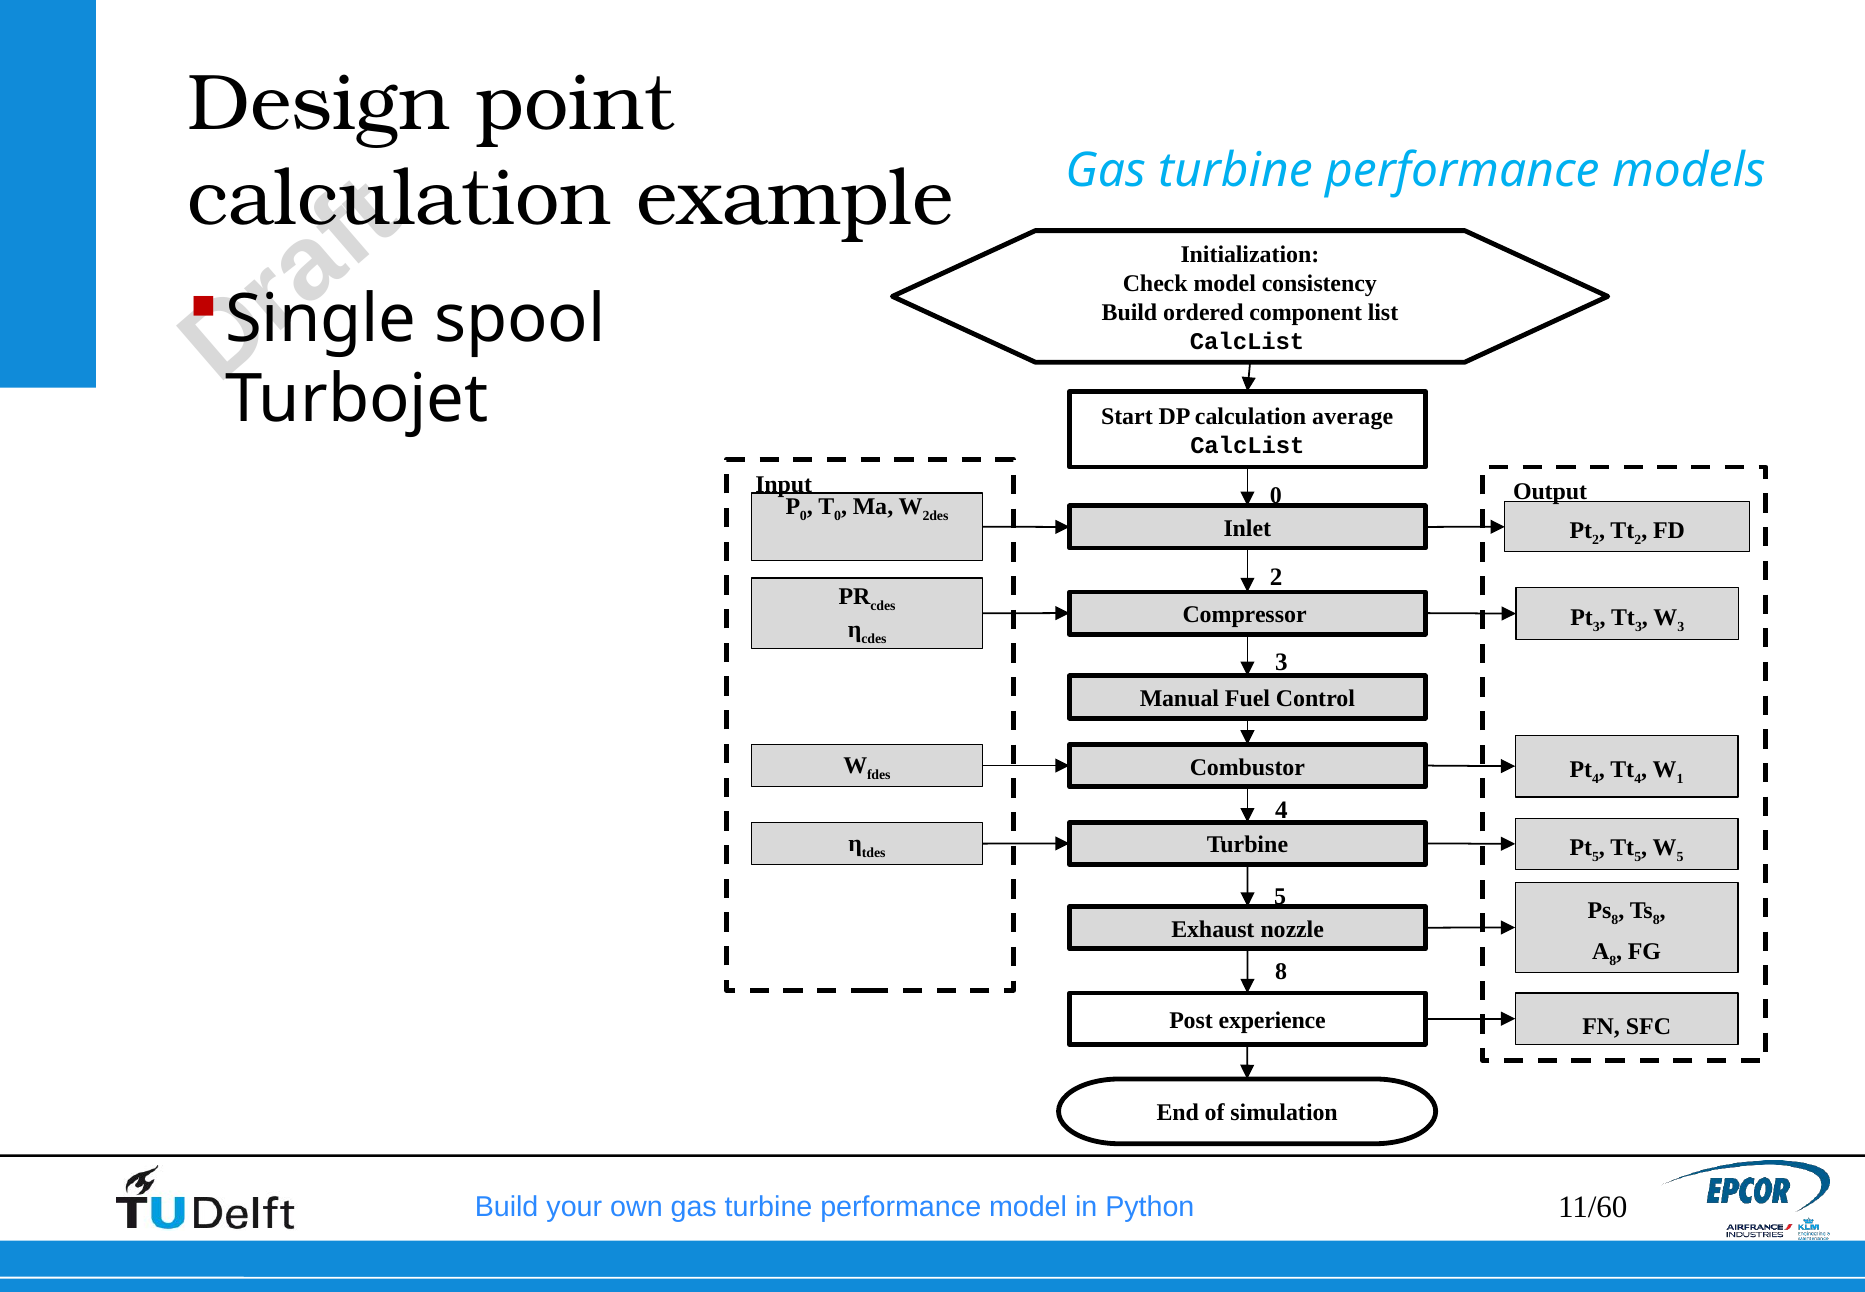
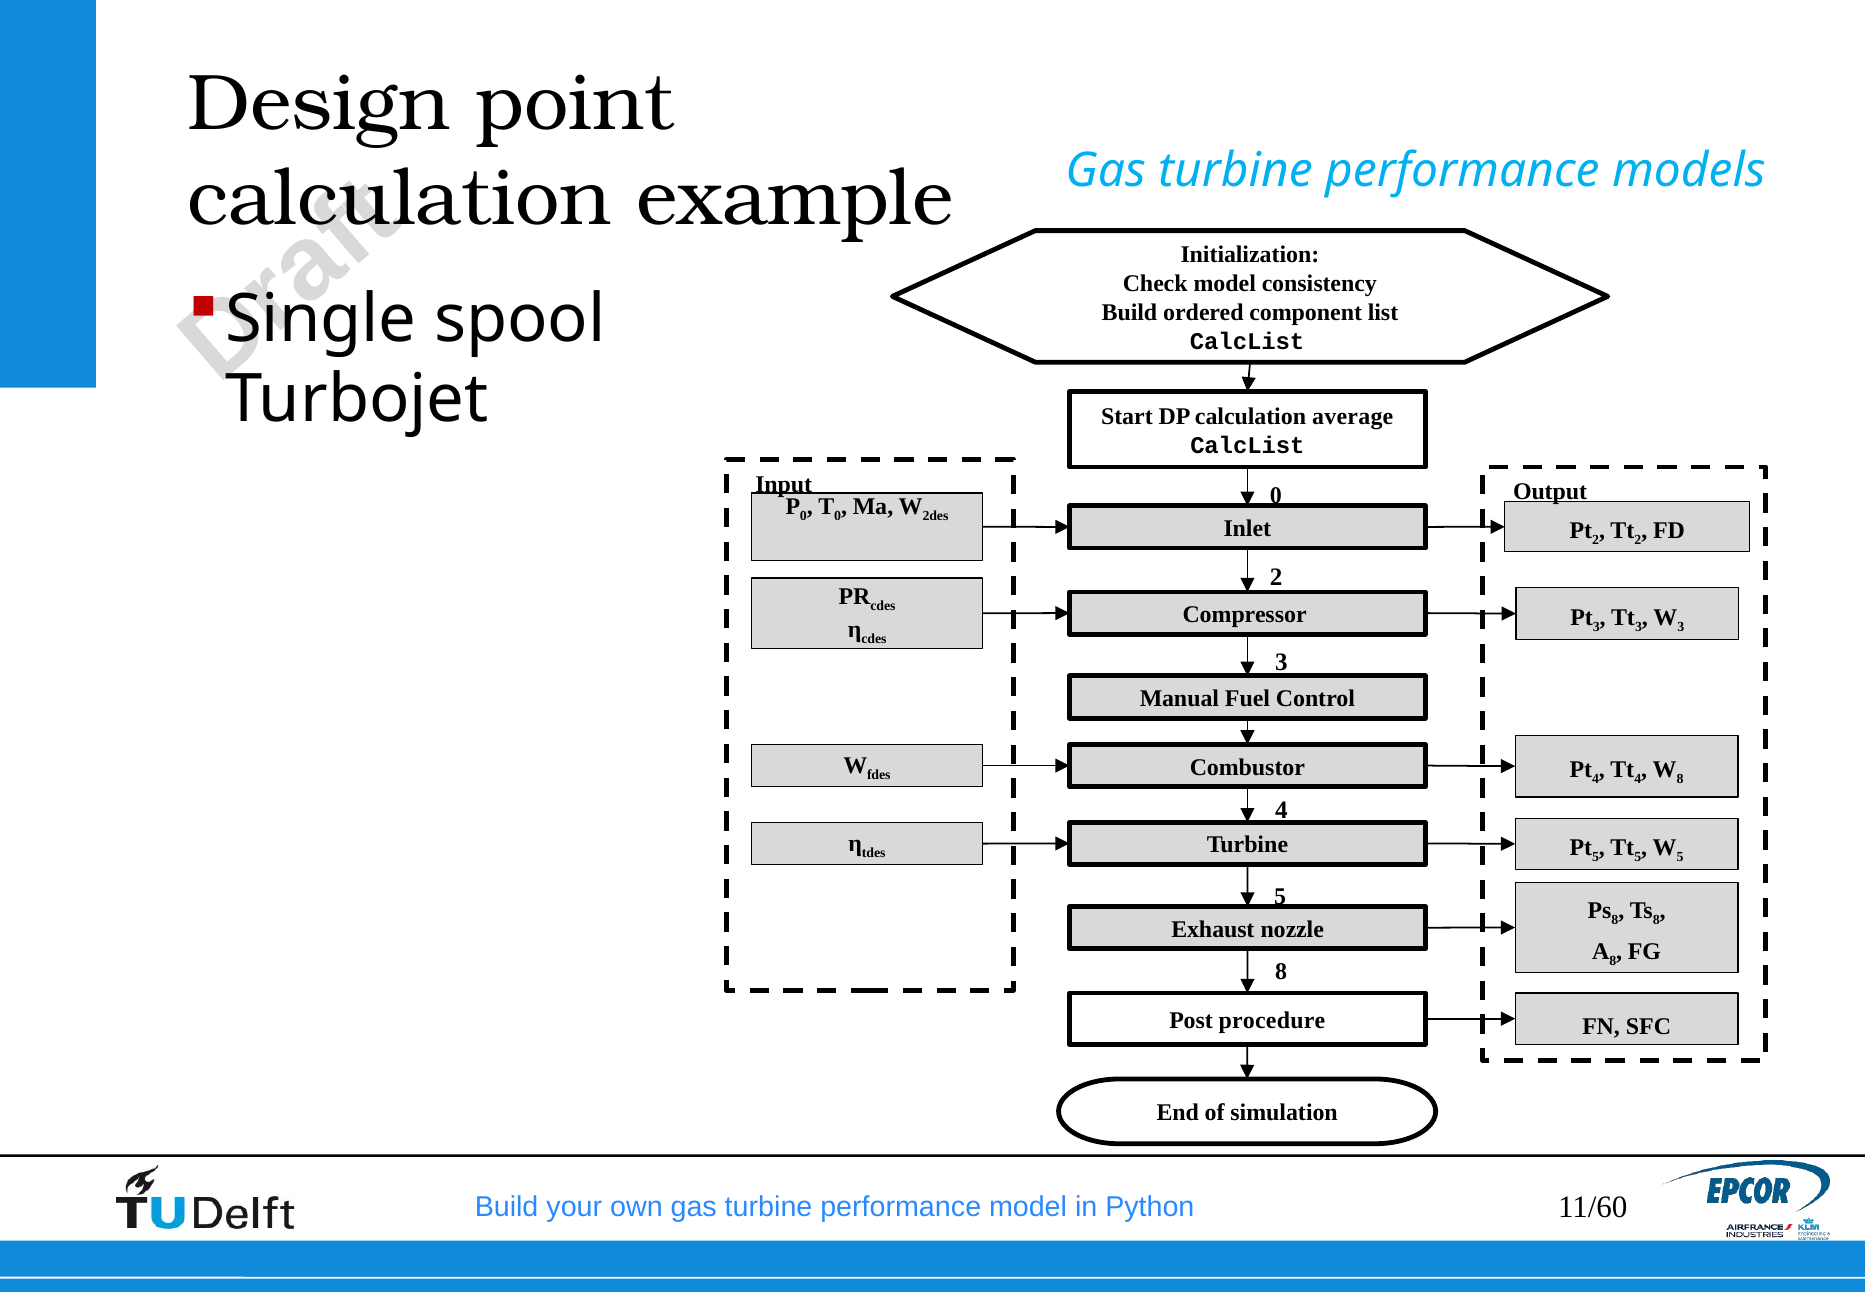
1: 1 -> 8 (1680, 779)
experience: experience -> procedure (1272, 1020)
